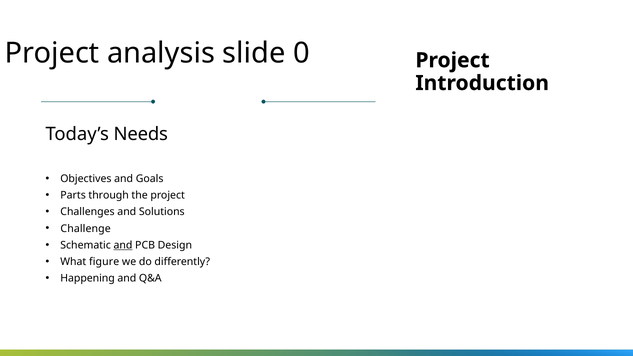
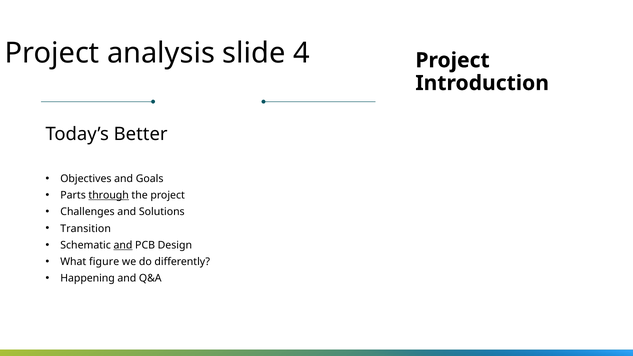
0: 0 -> 4 (301, 53)
Needs: Needs -> Better (141, 134)
through underline: none -> present (109, 195)
Challenge: Challenge -> Transition (86, 229)
